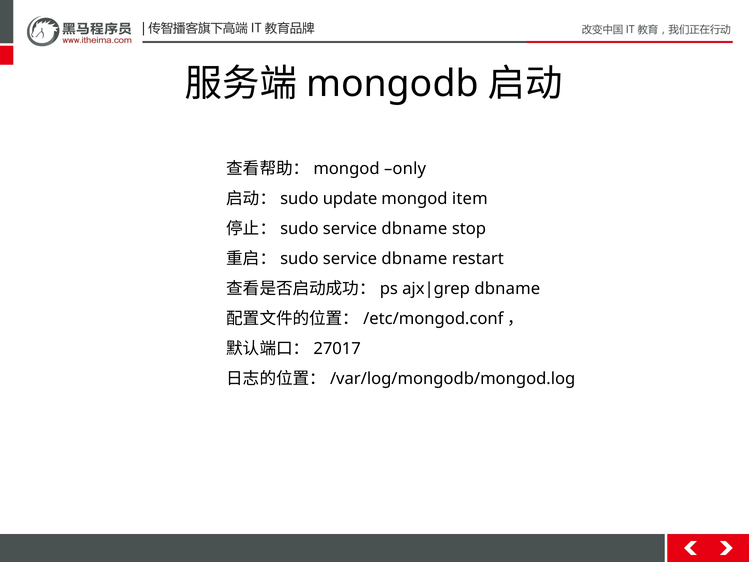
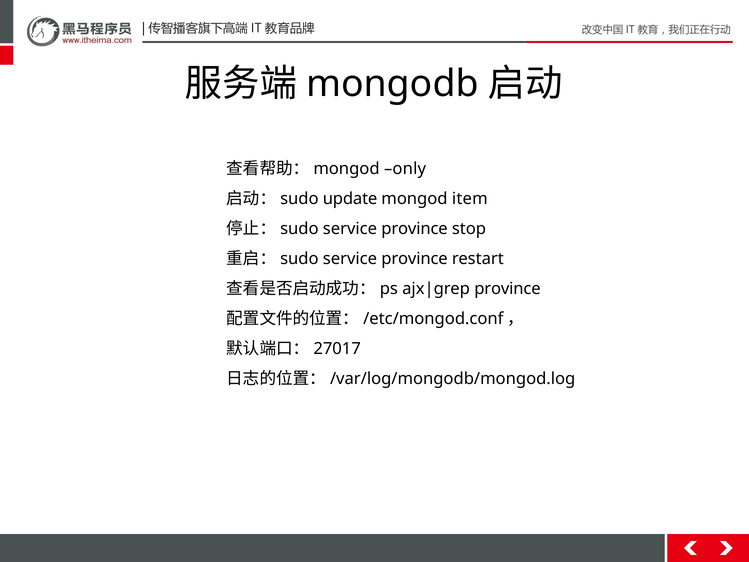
dbname: dbname -> province (415, 229)
dbname: dbname -> province (415, 259)
dbname: dbname -> province (507, 289)
